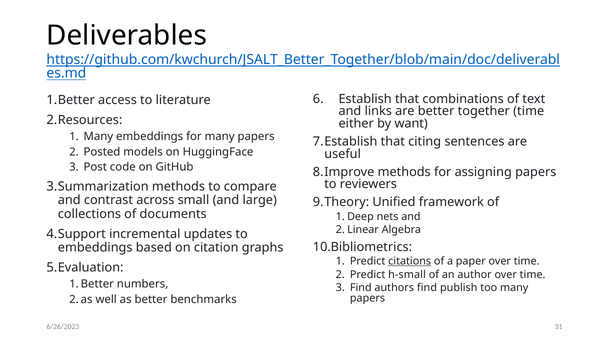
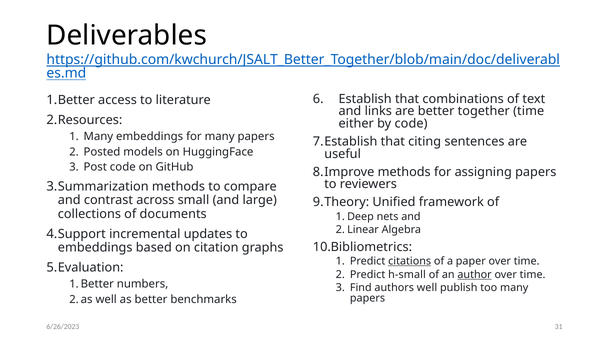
by want: want -> code (411, 124)
author underline: none -> present (475, 275)
authors find: find -> well (427, 288)
